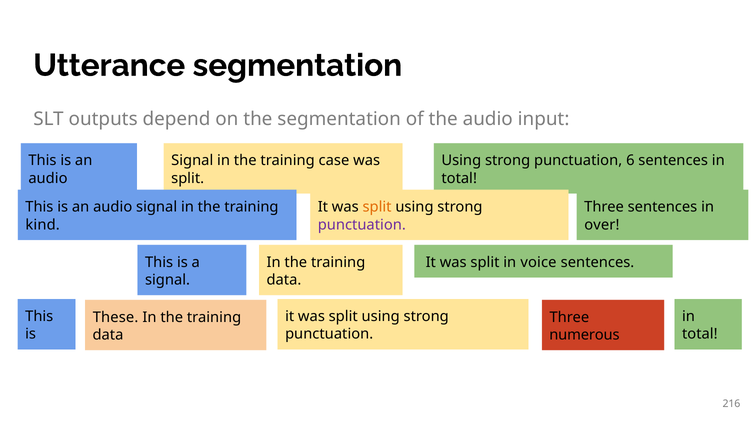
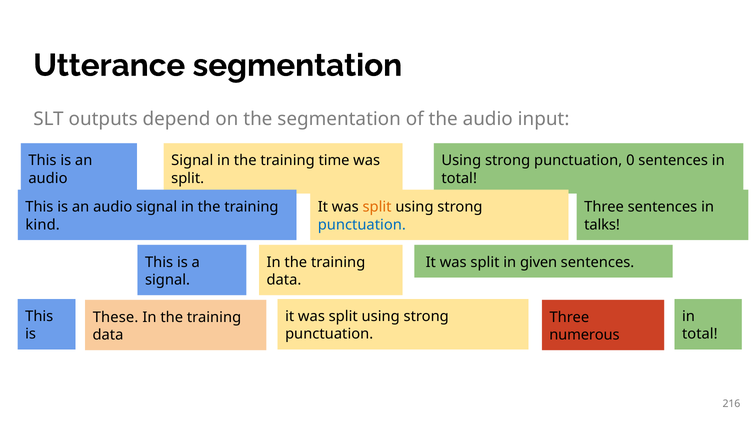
case: case -> time (334, 161)
6: 6 -> 0 (630, 161)
punctuation colour: purple -> blue (362, 225)
over: over -> talks (602, 225)
voice: voice -> given (539, 262)
